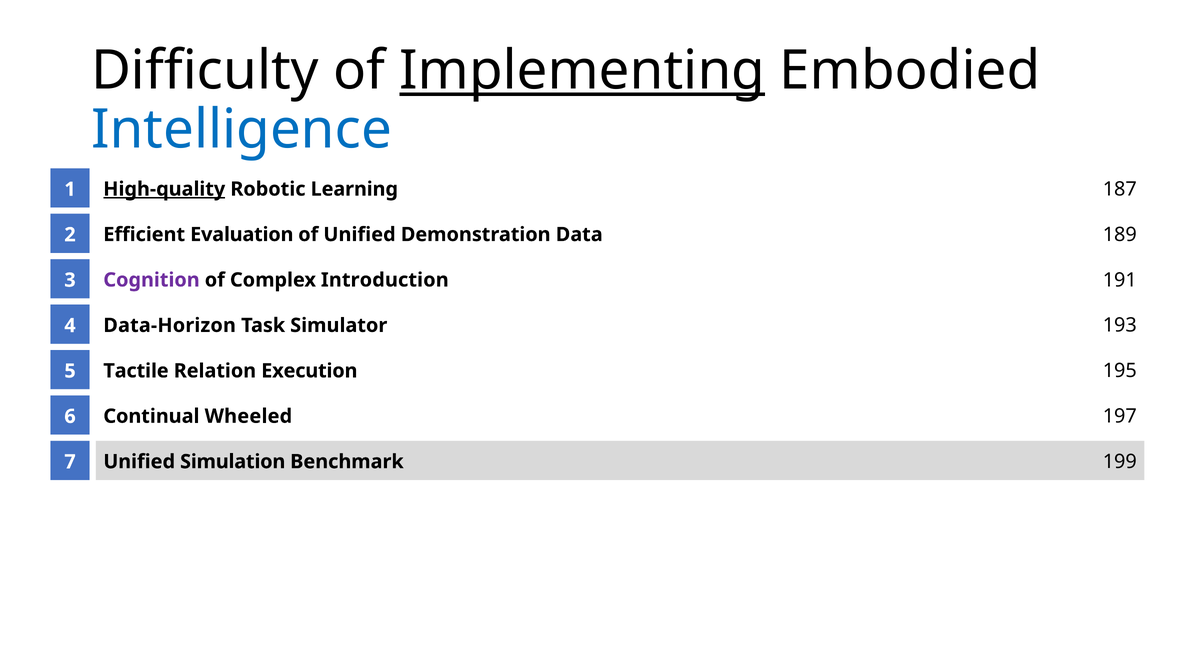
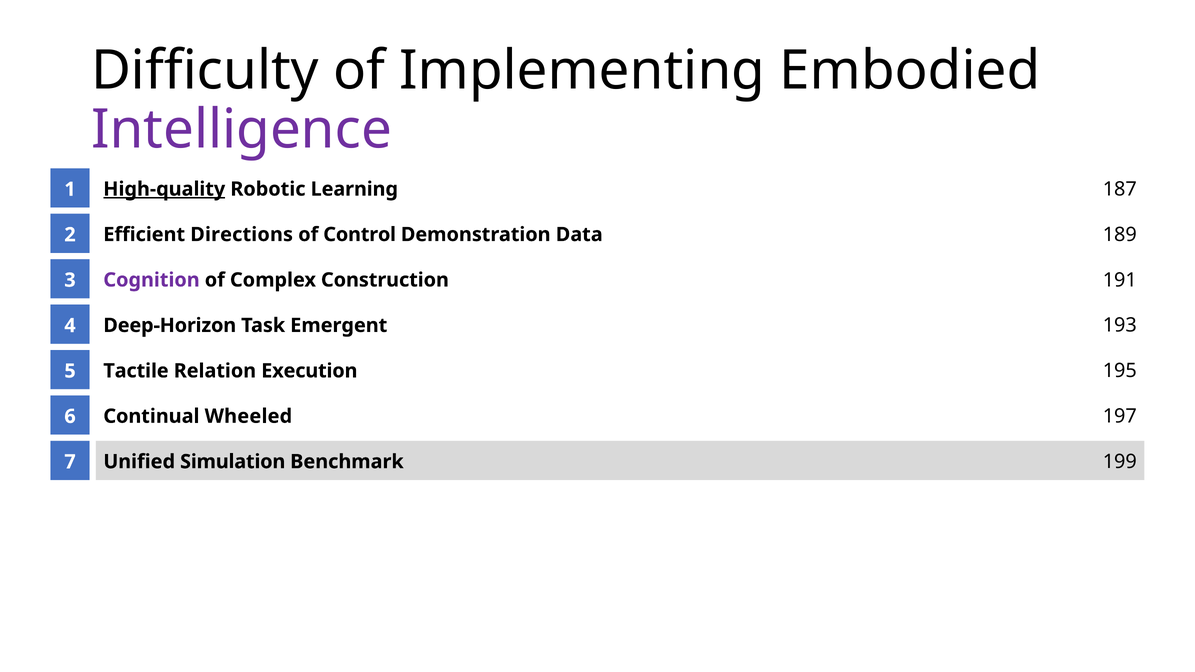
Implementing underline: present -> none (582, 71)
Intelligence colour: blue -> purple (242, 130)
Evaluation: Evaluation -> Directions (242, 235)
of Unified: Unified -> Control (360, 235)
Introduction: Introduction -> Construction (385, 280)
Data-Horizon: Data-Horizon -> Deep-Horizon (170, 326)
Simulator: Simulator -> Emergent (339, 326)
